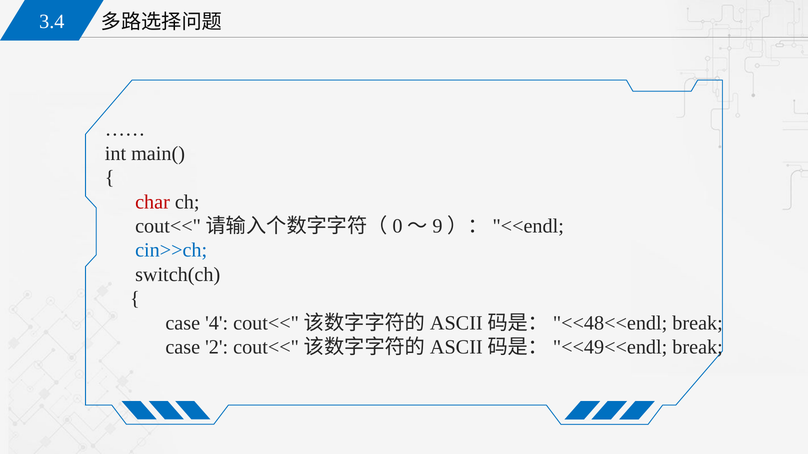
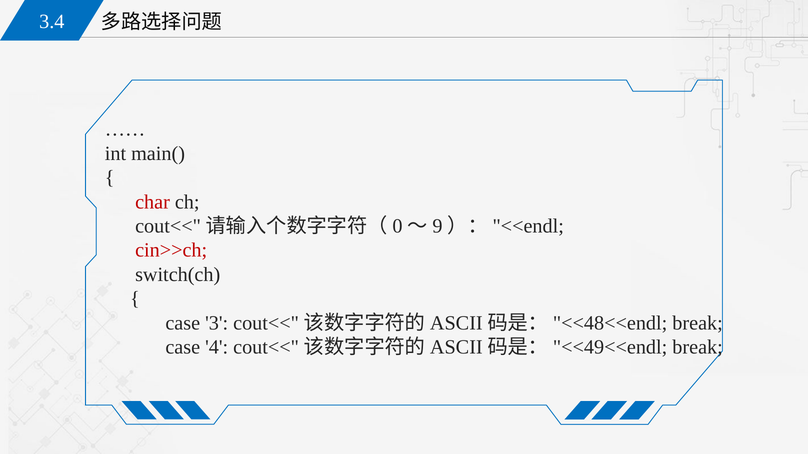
cin>>ch colour: blue -> red (171, 251)
4: 4 -> 3 (217, 323)
2: 2 -> 4 (217, 348)
